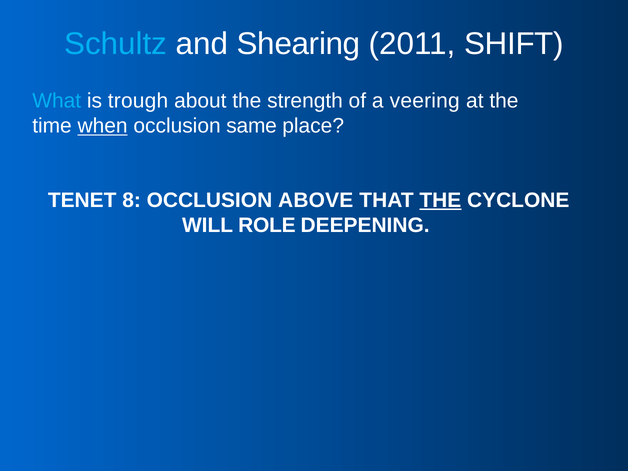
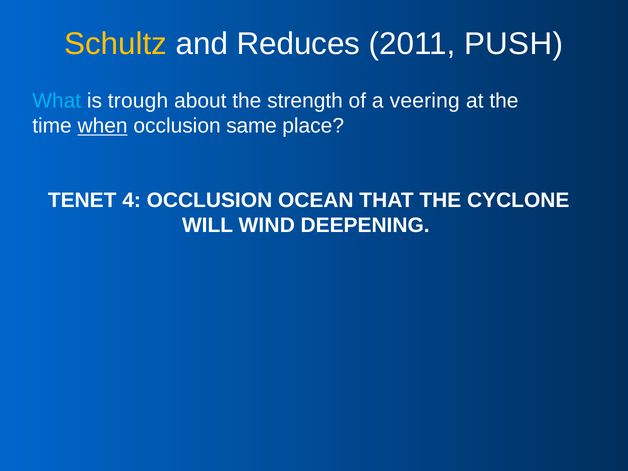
Schultz colour: light blue -> yellow (116, 44)
Shearing: Shearing -> Reduces (298, 44)
SHIFT: SHIFT -> PUSH (514, 44)
8: 8 -> 4 (132, 200)
ABOVE: ABOVE -> OCEAN (316, 200)
THE underline: present -> none (440, 200)
ROLE: ROLE -> WIND (267, 225)
